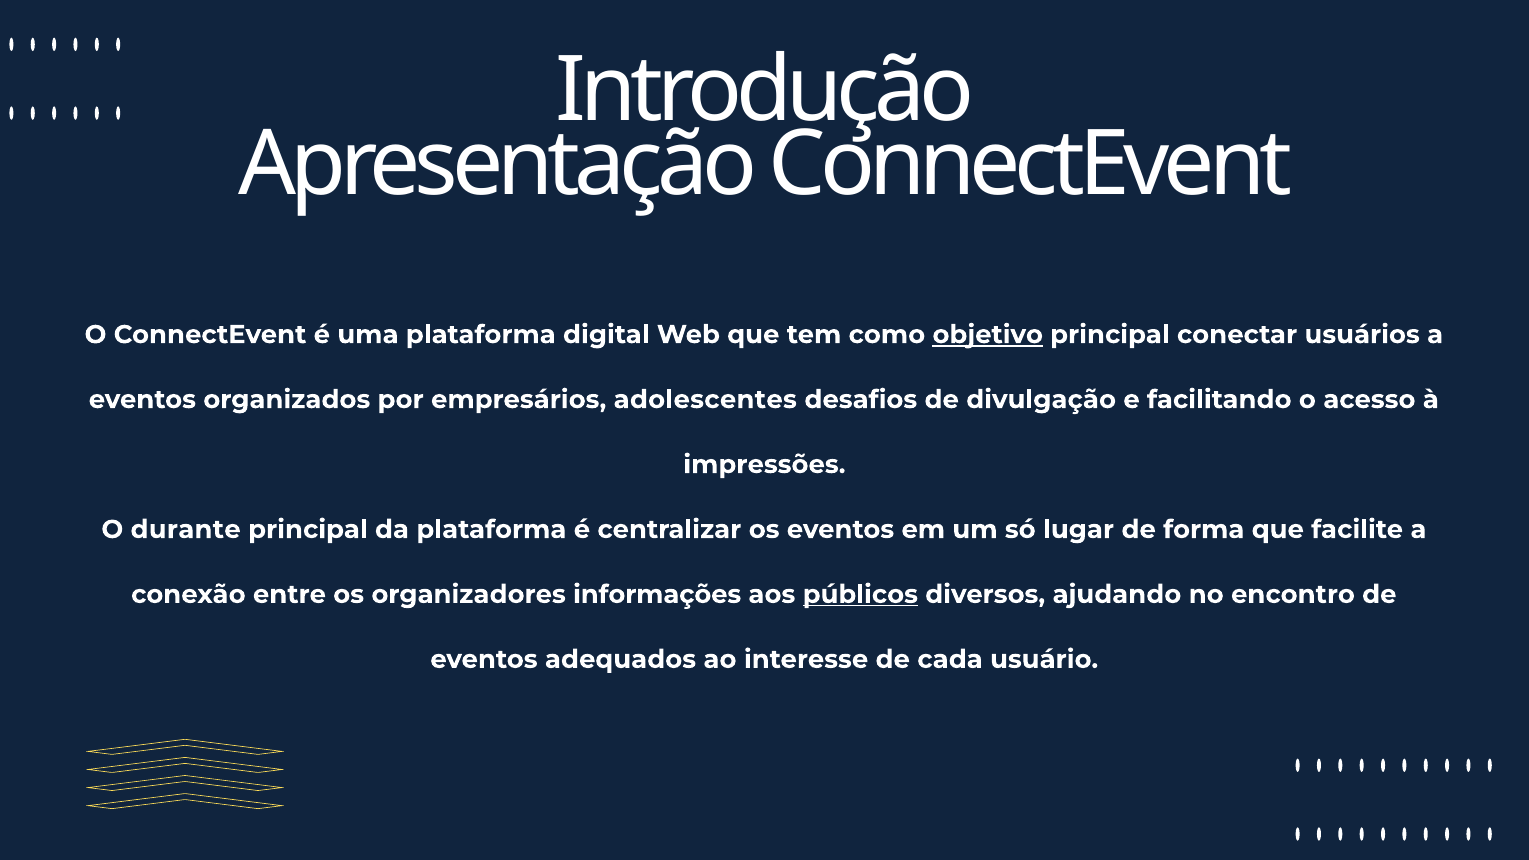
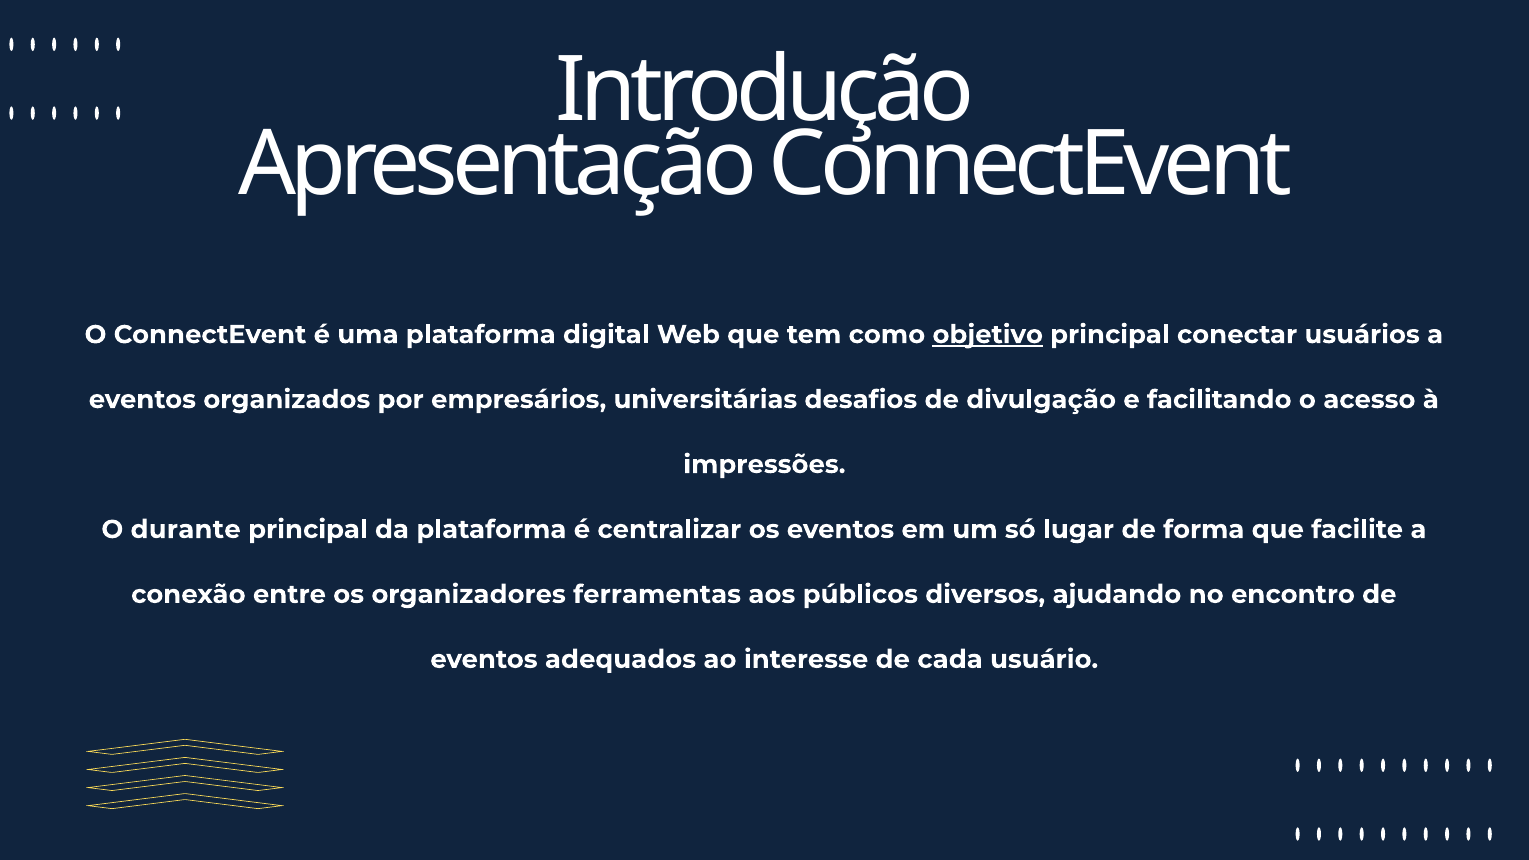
adolescentes: adolescentes -> universitárias (705, 400)
informações: informações -> ferramentas (657, 594)
públicos underline: present -> none (860, 594)
